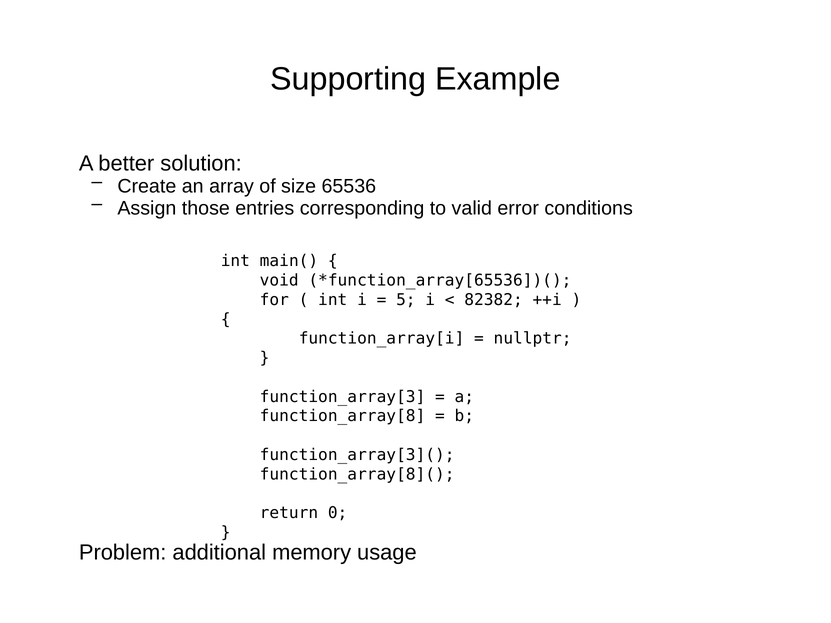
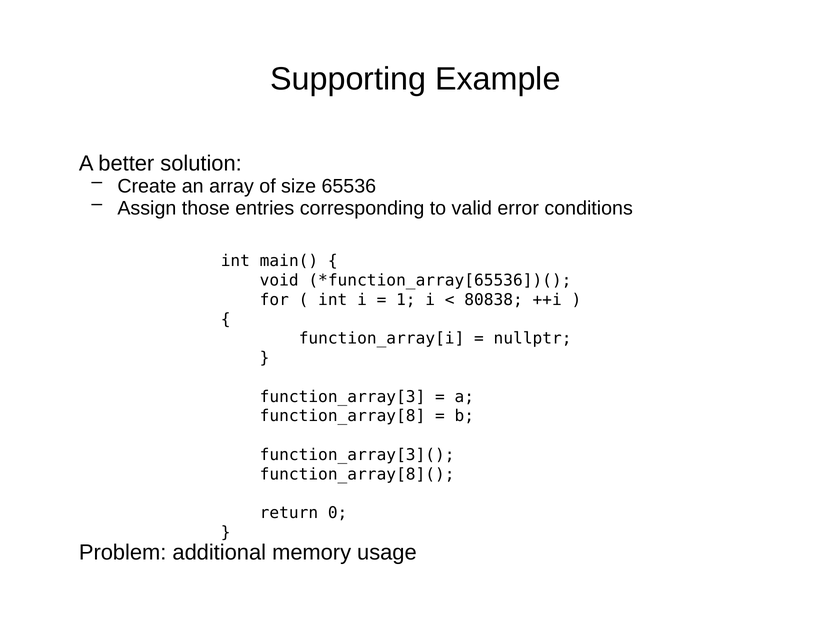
5: 5 -> 1 (406, 300)
82382: 82382 -> 80838 (494, 300)
